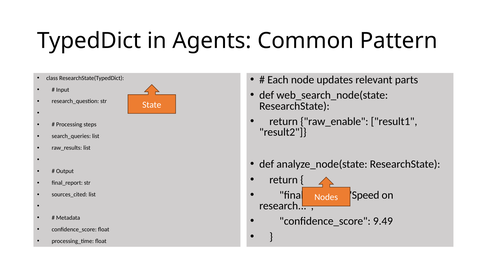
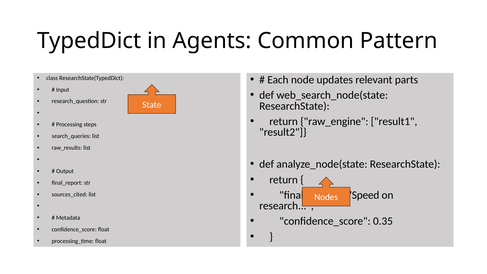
raw_enable: raw_enable -> raw_engine (334, 121)
9.49: 9.49 -> 0.35 (383, 221)
